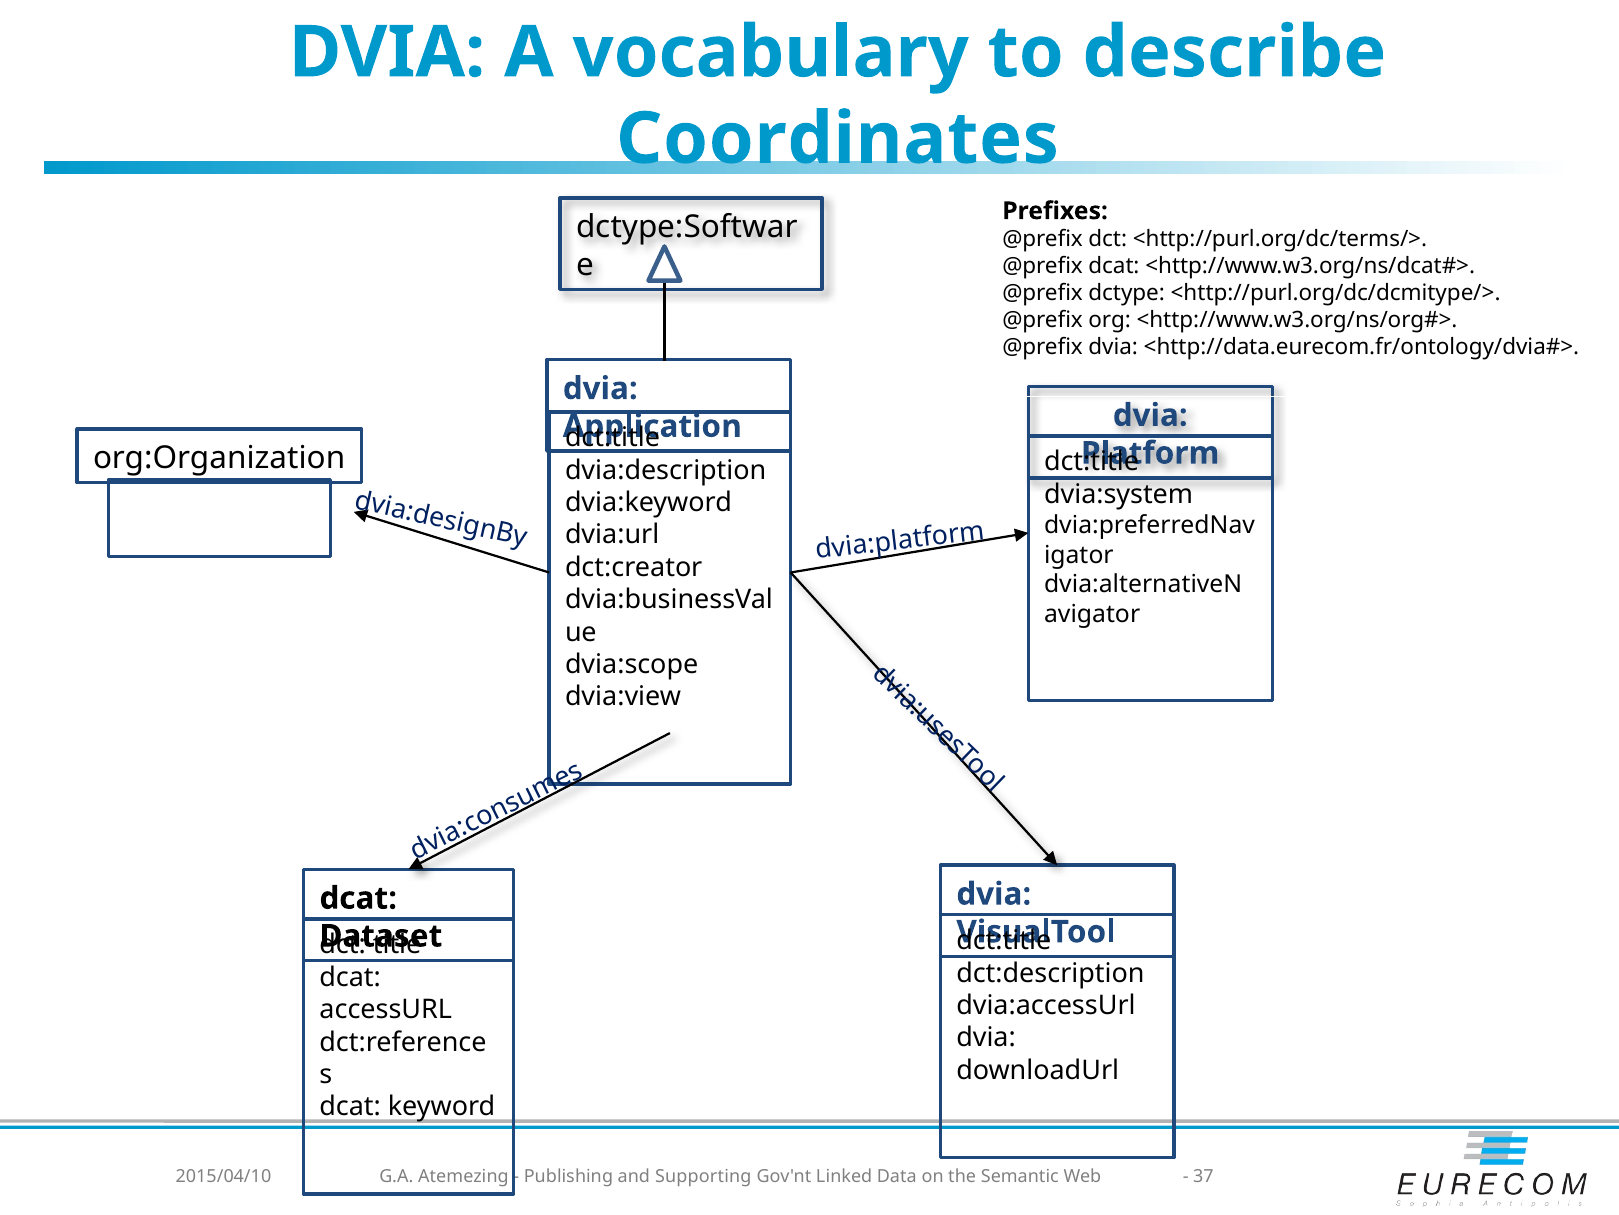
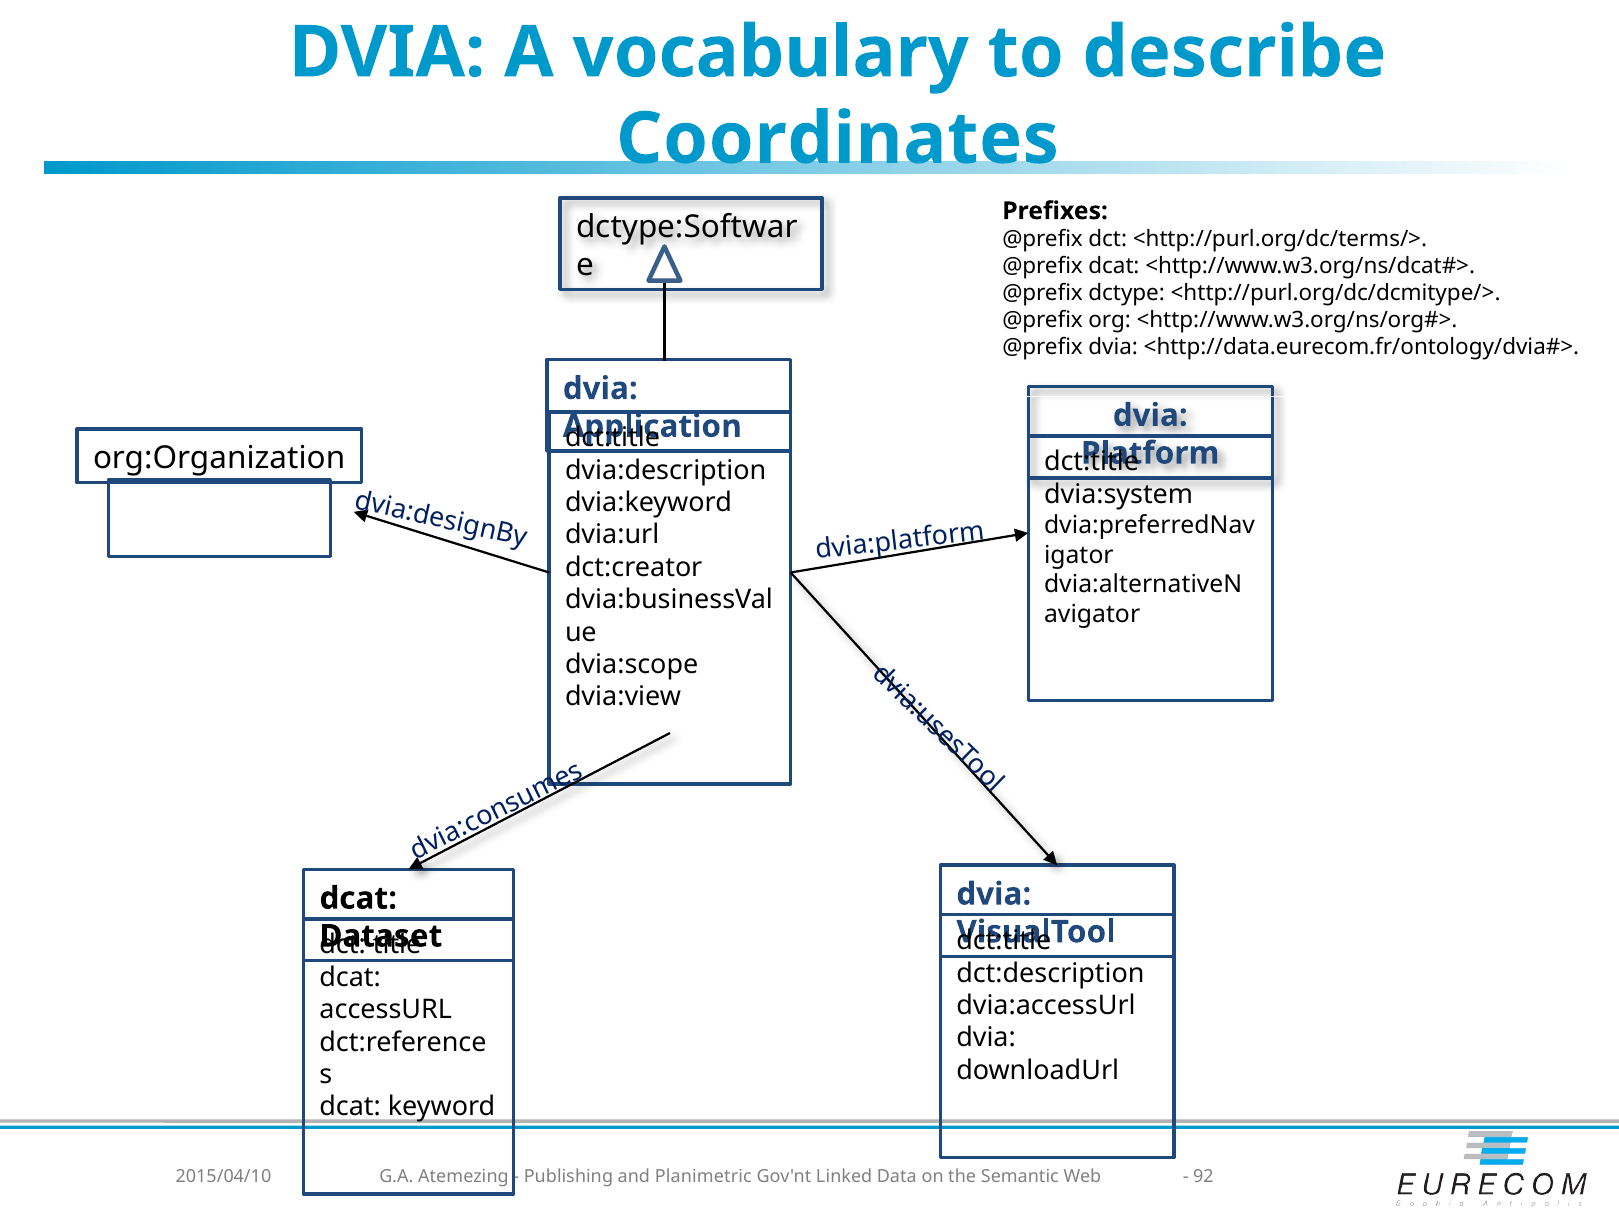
Supporting: Supporting -> Planimetric (703, 1175)
37: 37 -> 92 (1203, 1175)
